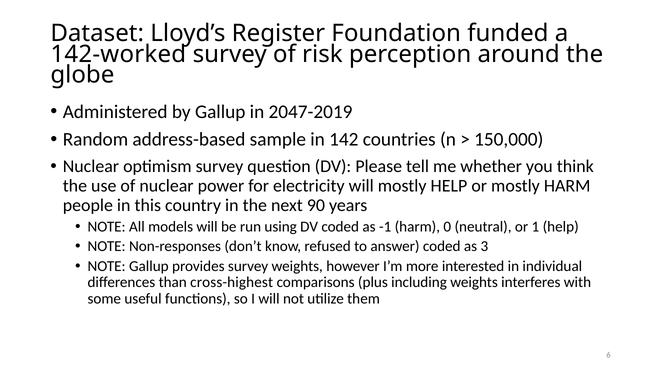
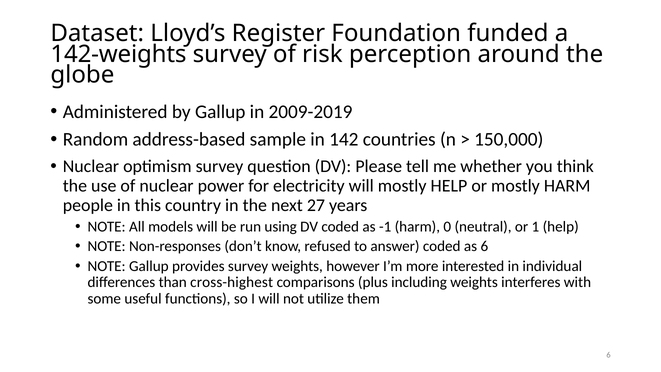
142-worked: 142-worked -> 142-weights (118, 54)
2047-2019: 2047-2019 -> 2009-2019 (311, 112)
90: 90 -> 27 (316, 205)
as 3: 3 -> 6 (484, 246)
